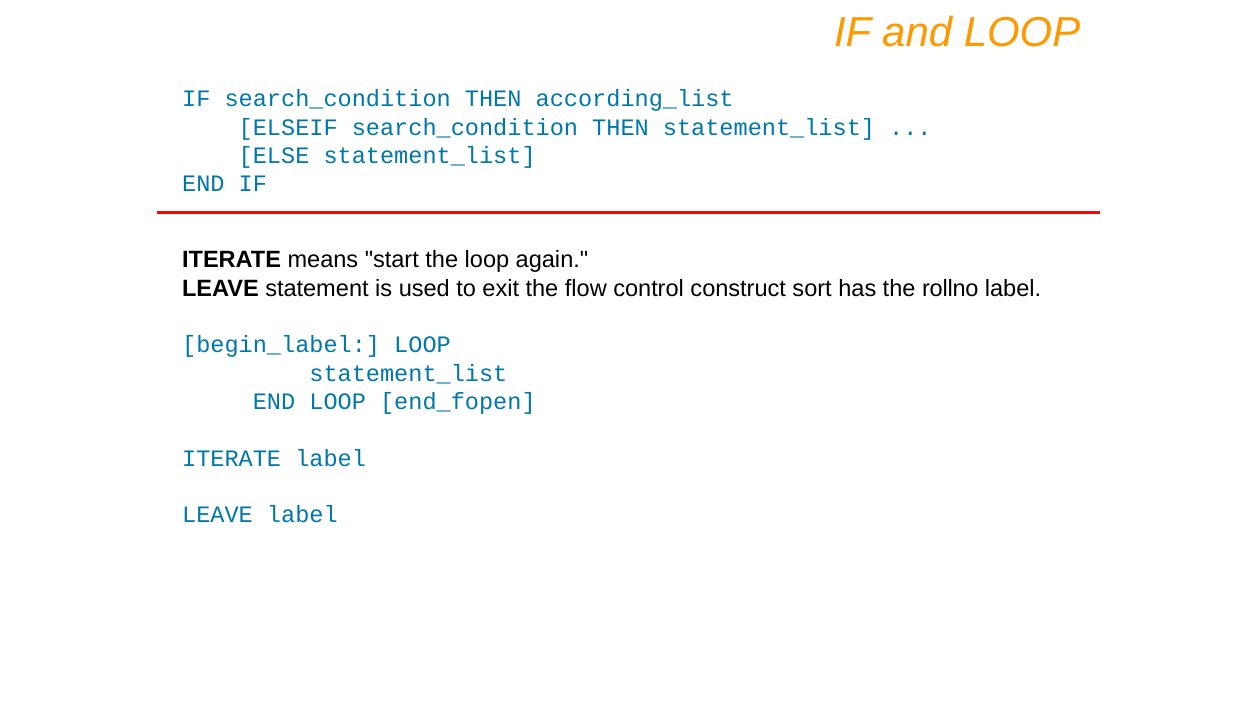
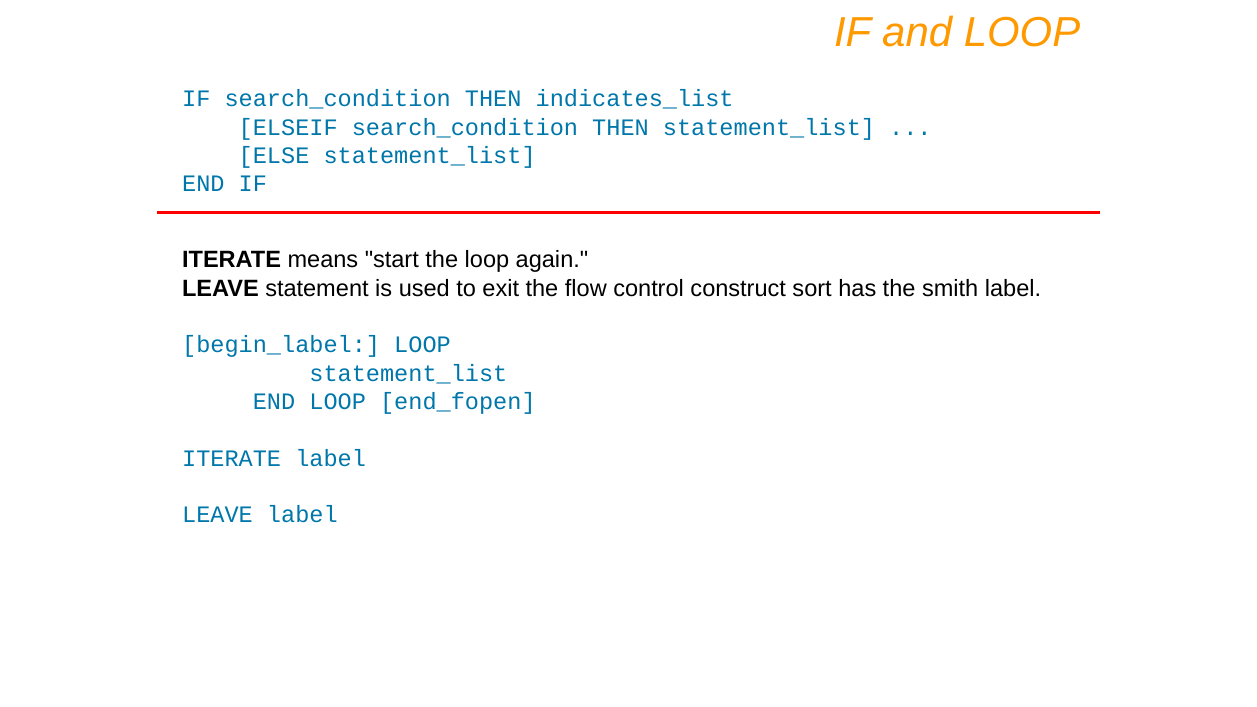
according_list: according_list -> indicates_list (635, 99)
rollno: rollno -> smith (950, 288)
